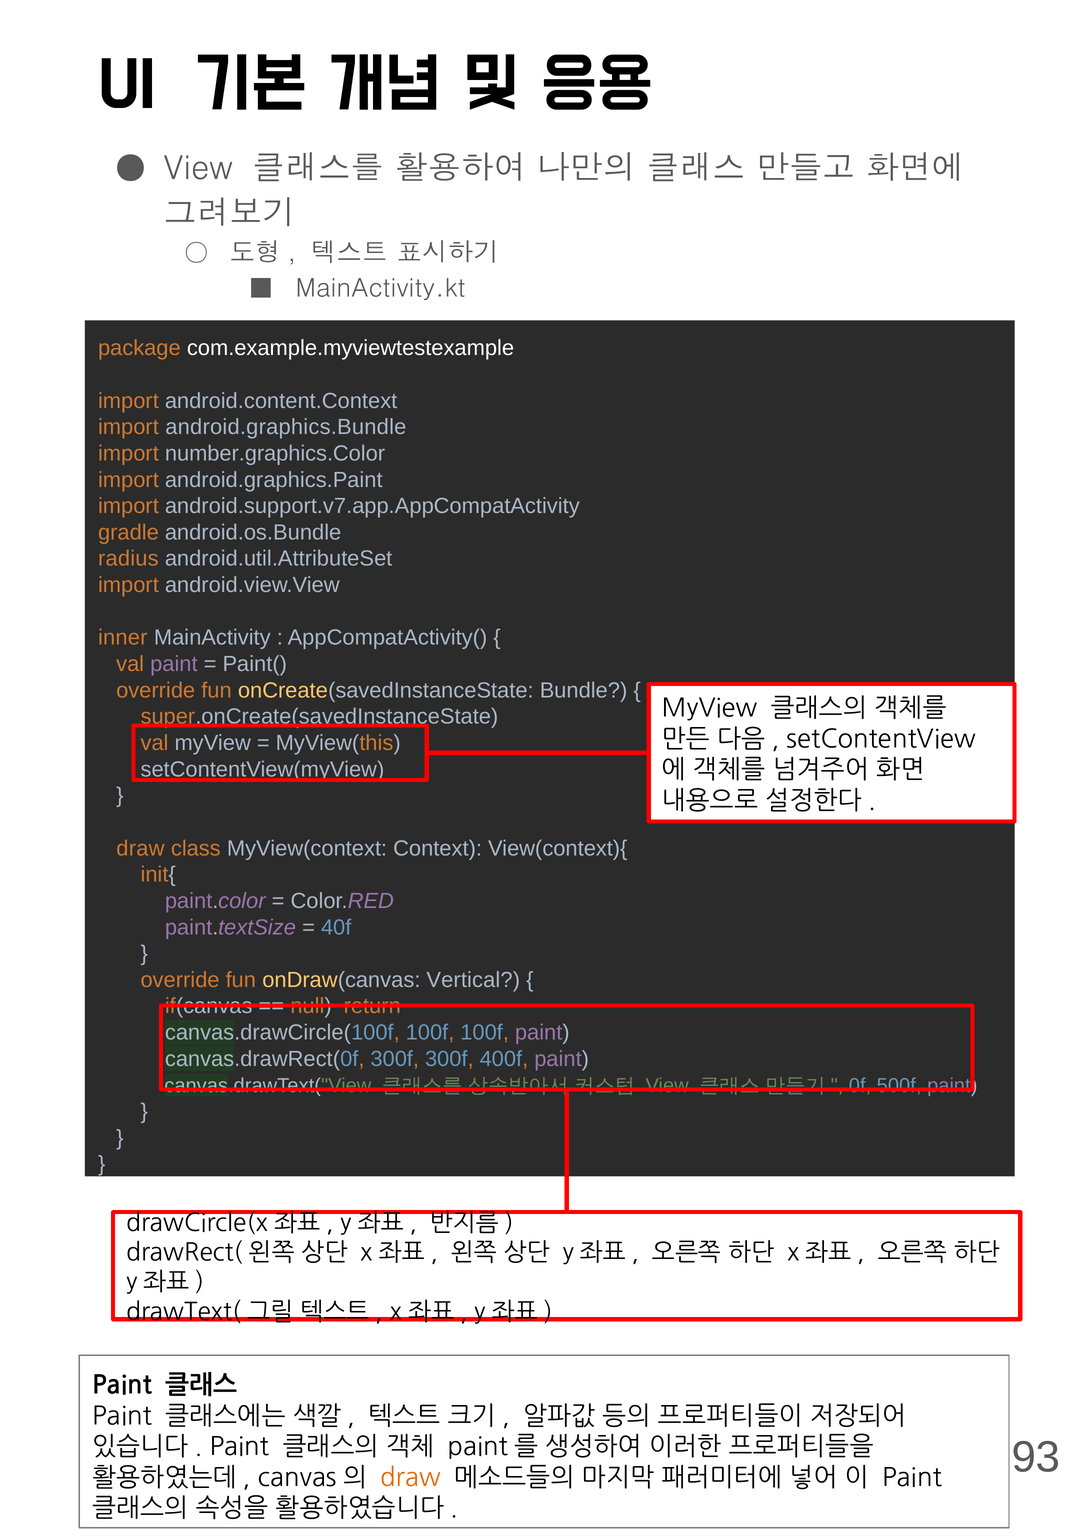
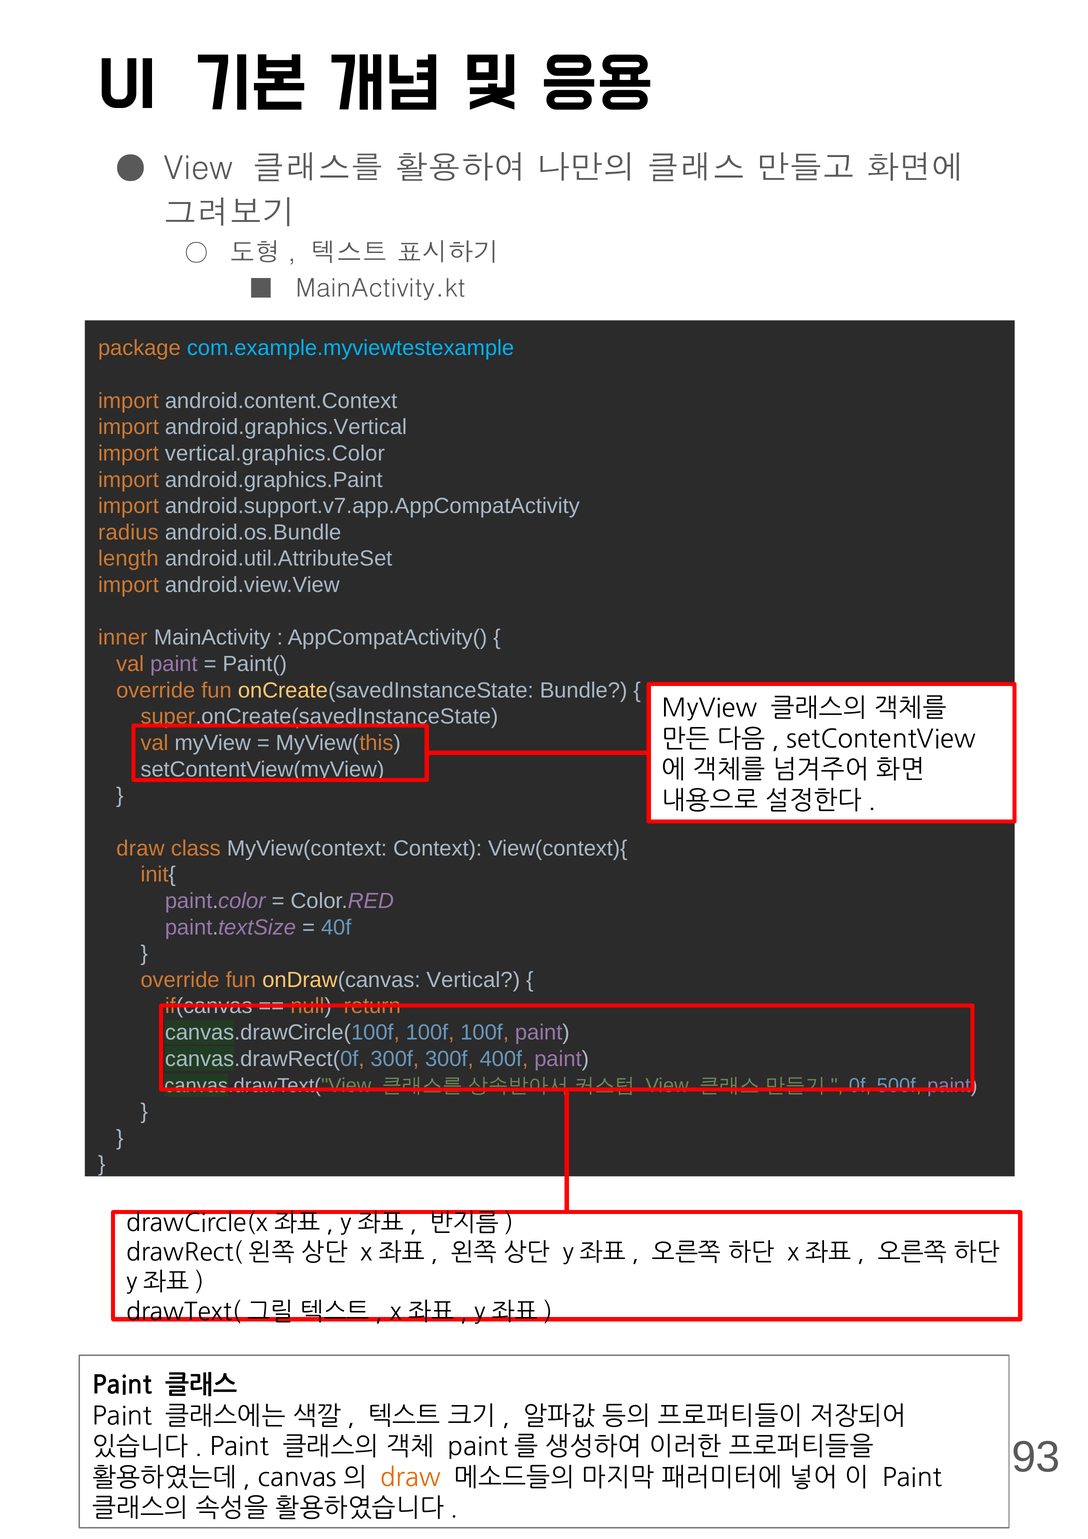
com.example.myviewtestexample colour: white -> light blue (351, 348)
android.graphics.Bundle: android.graphics.Bundle -> android.graphics.Vertical (286, 427)
number.graphics.Color: number.graphics.Color -> vertical.graphics.Color (275, 453)
gradle: gradle -> radius (128, 532)
radius: radius -> length (128, 559)
